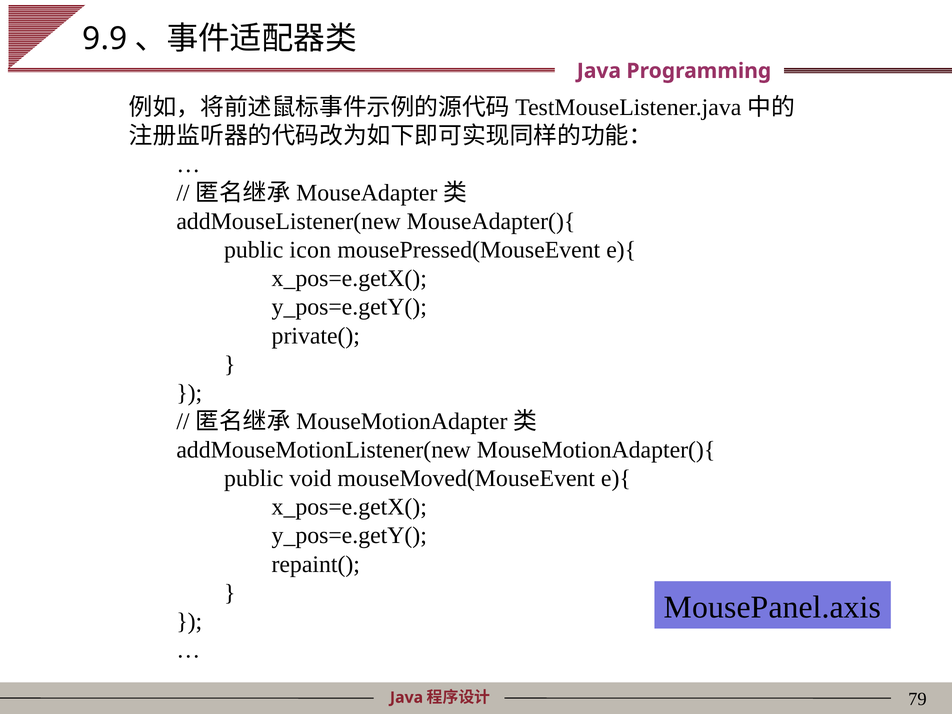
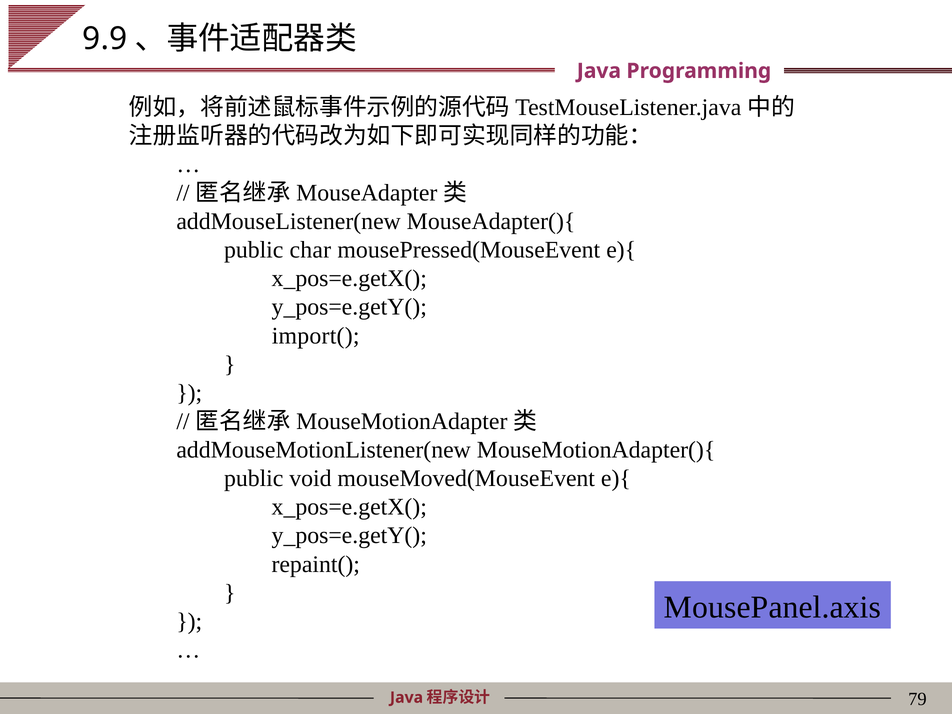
icon: icon -> char (310, 250)
private(: private( -> import( (316, 336)
